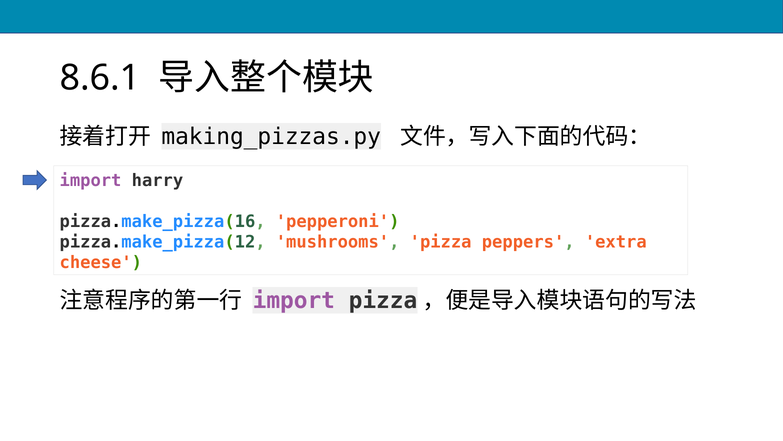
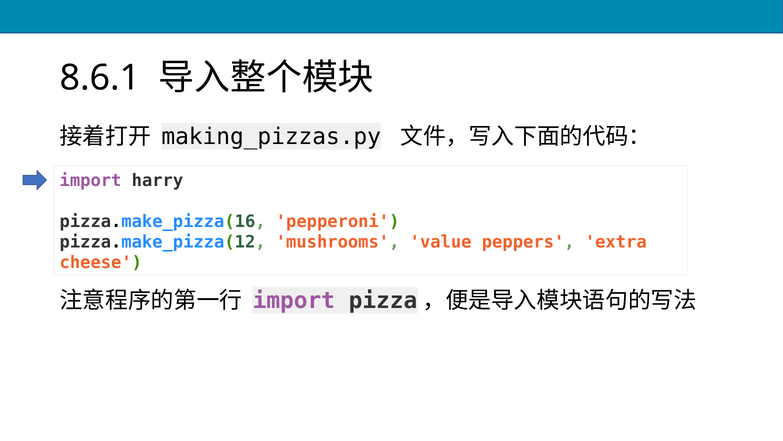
pizza: pizza -> value (441, 242)
